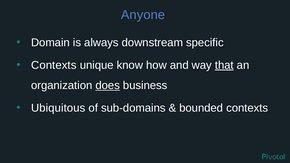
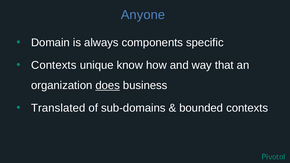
downstream: downstream -> components (152, 43)
that underline: present -> none (224, 65)
Ubiquitous: Ubiquitous -> Translated (58, 108)
